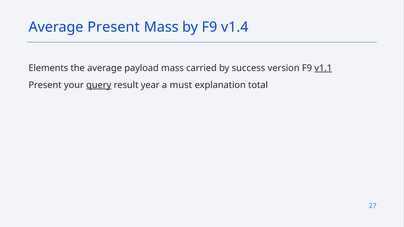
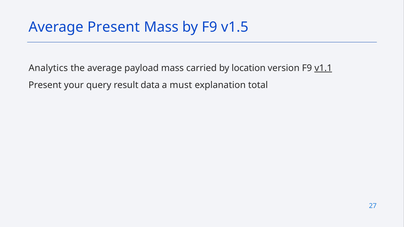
v1.4: v1.4 -> v1.5 (235, 27)
Elements: Elements -> Analytics (48, 68)
success: success -> location (249, 68)
query underline: present -> none (99, 85)
year: year -> data (150, 85)
